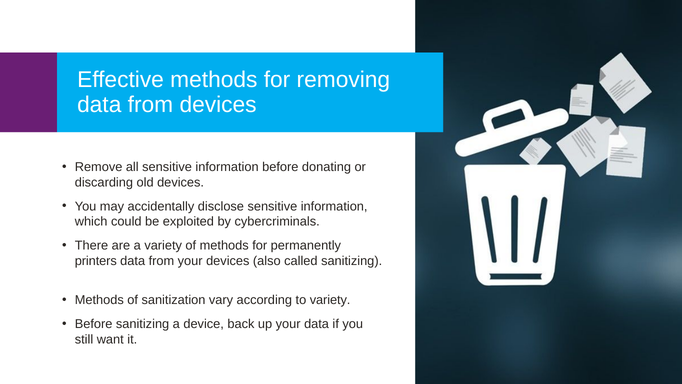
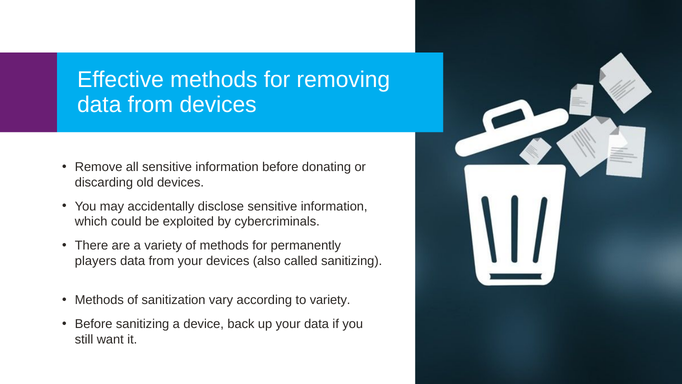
printers: printers -> players (96, 261)
